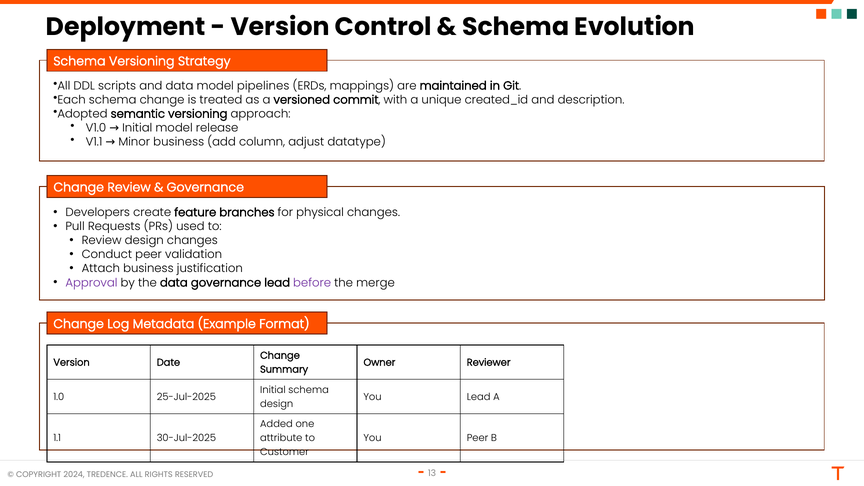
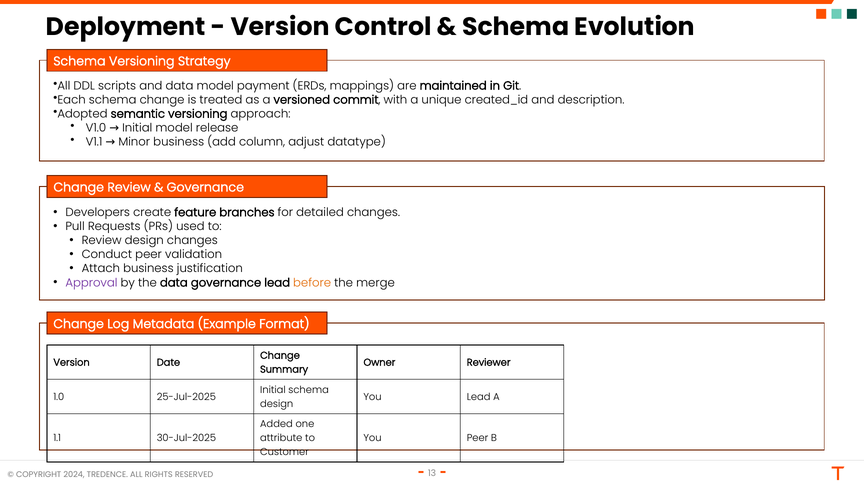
pipelines: pipelines -> payment (263, 86)
physical: physical -> detailed (320, 212)
before colour: purple -> orange (312, 283)
